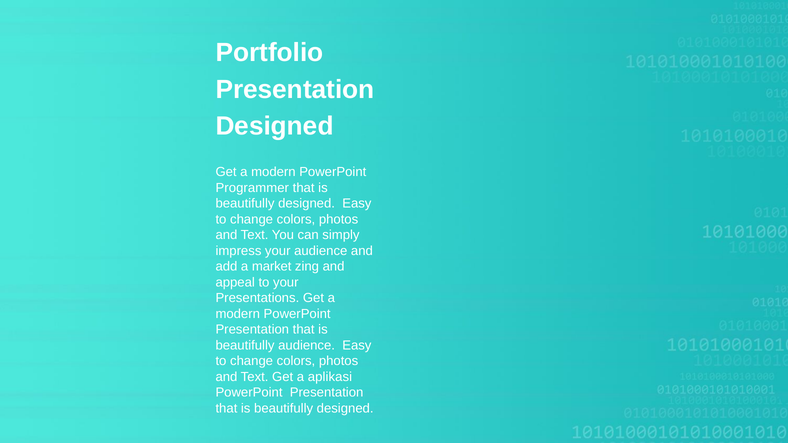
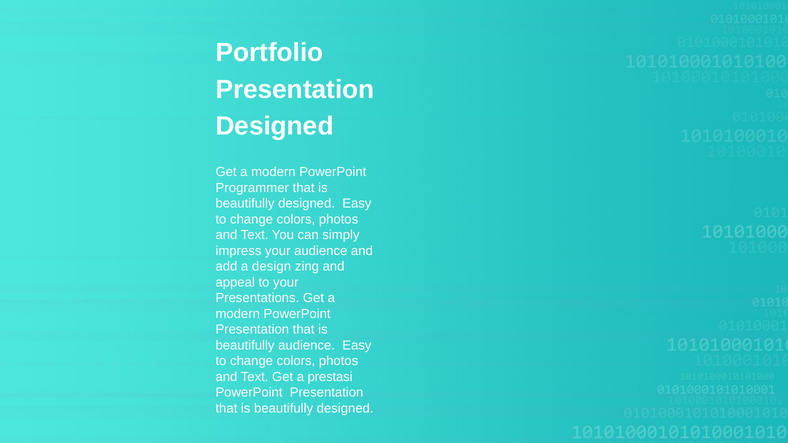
market: market -> design (272, 267)
aplikasi: aplikasi -> prestasi (330, 377)
